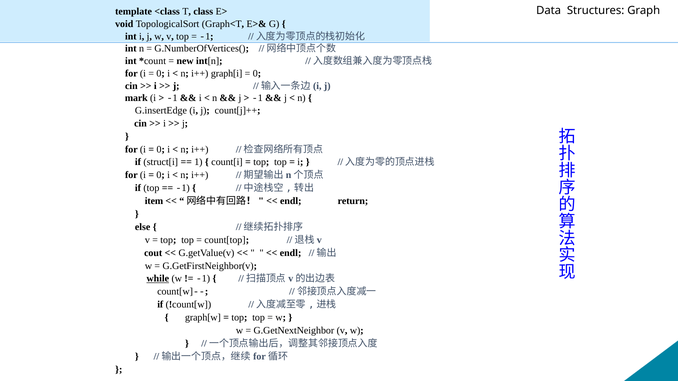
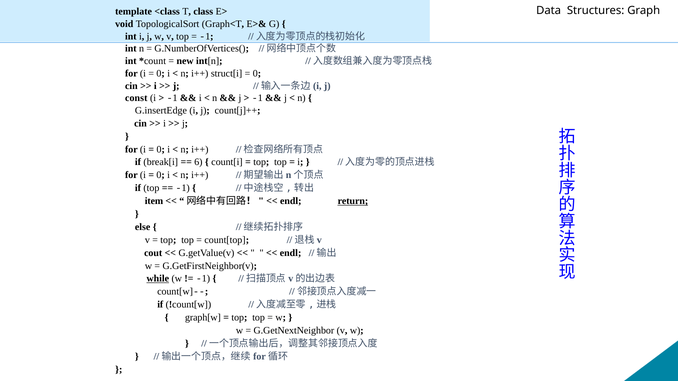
graph[i: graph[i -> struct[i (227, 73)
mark: mark -> const (136, 98)
struct[i: struct[i -> break[i (161, 162)
1: 1 -> 6 (198, 162)
return underline: none -> present (353, 201)
